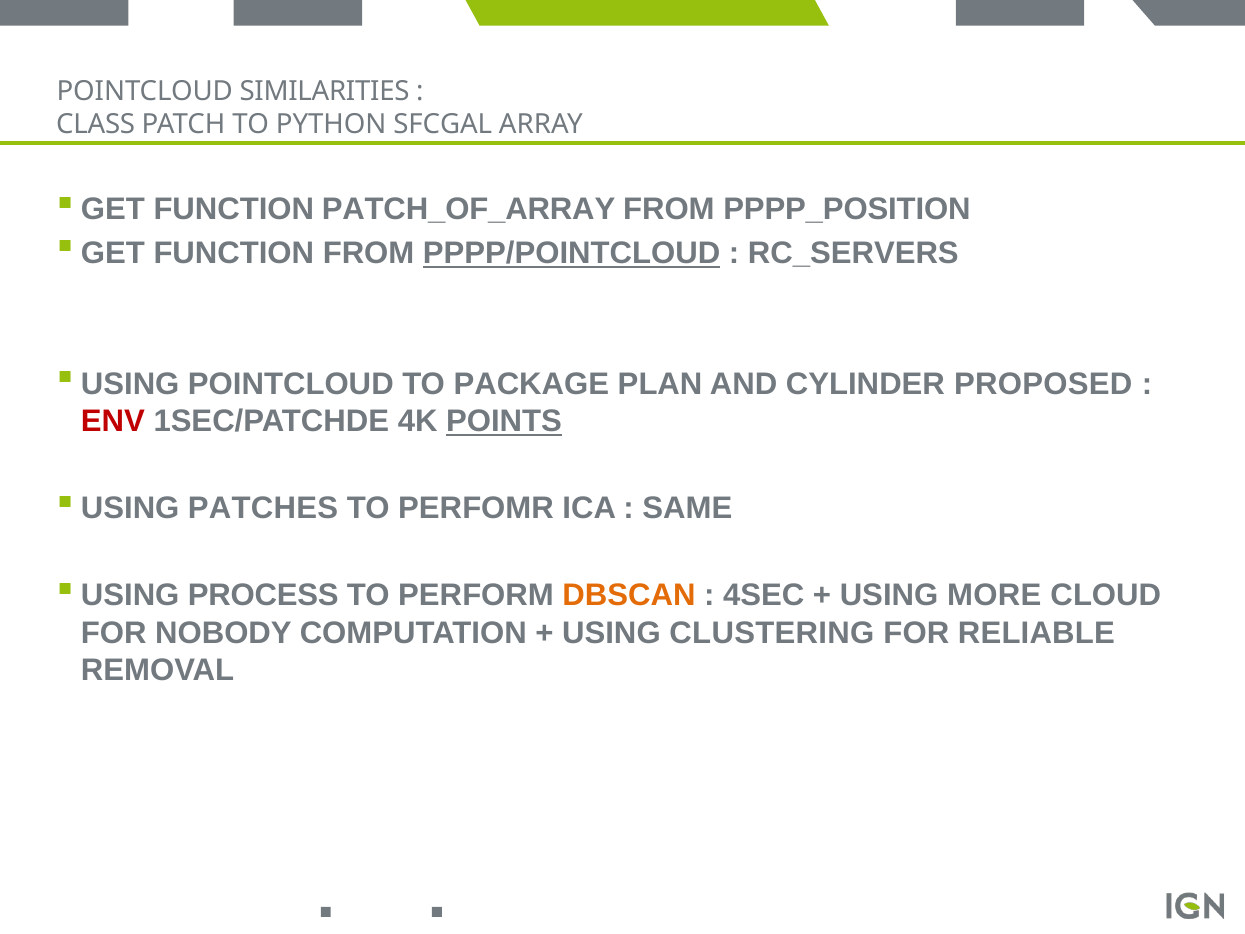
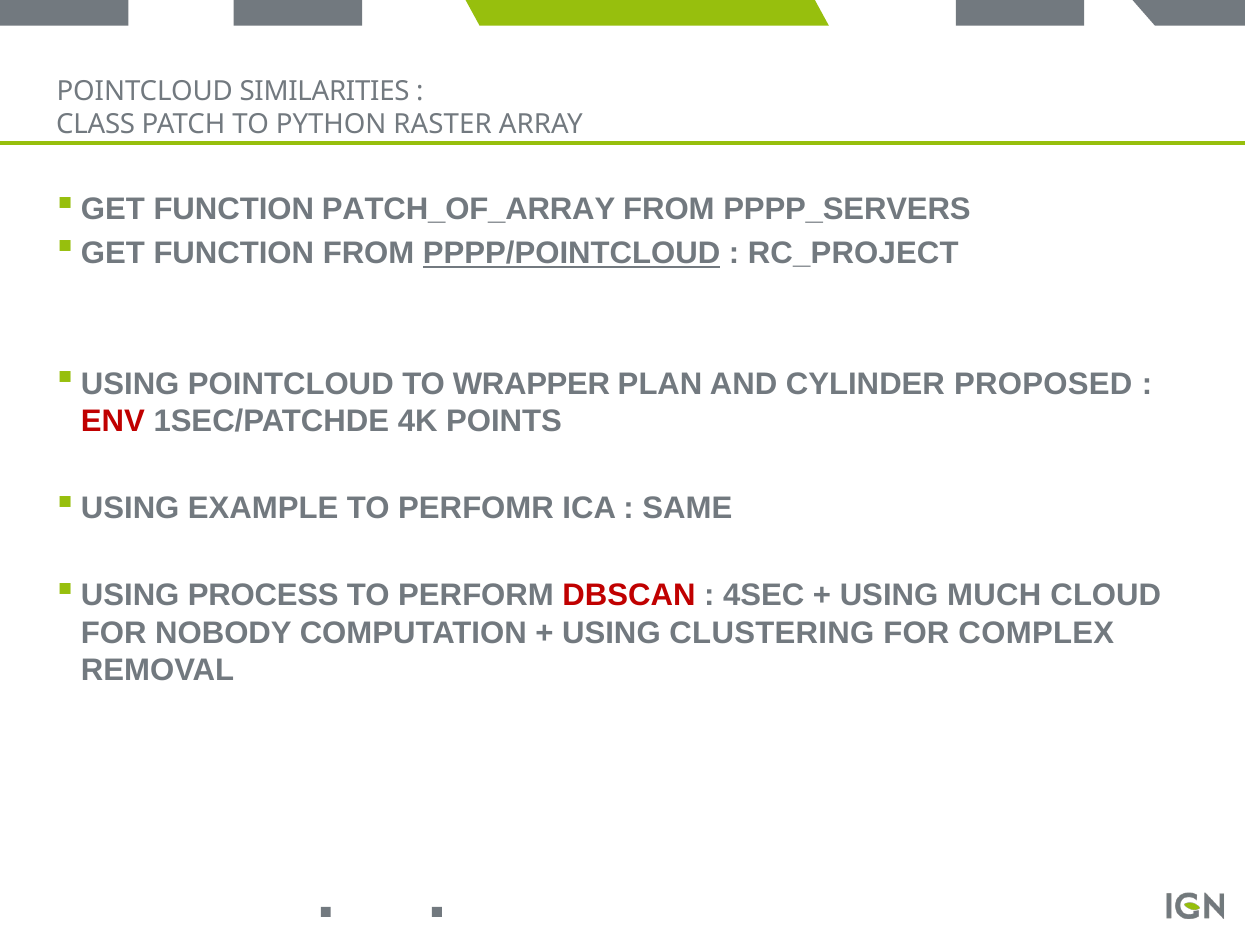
SFCGAL: SFCGAL -> RASTER (443, 125)
PPPP_POSITION: PPPP_POSITION -> PPPP_SERVERS (847, 210)
RC_SERVERS: RC_SERVERS -> RC_PROJECT (853, 253)
PACKAGE: PACKAGE -> WRAPPER (531, 384)
POINTS underline: present -> none (504, 421)
PATCHES: PATCHES -> EXAMPLE (263, 508)
DBSCAN colour: orange -> red (629, 596)
MORE: MORE -> MUCH (994, 596)
RELIABLE: RELIABLE -> COMPLEX (1036, 633)
